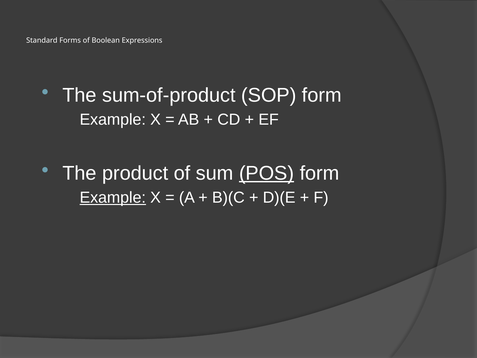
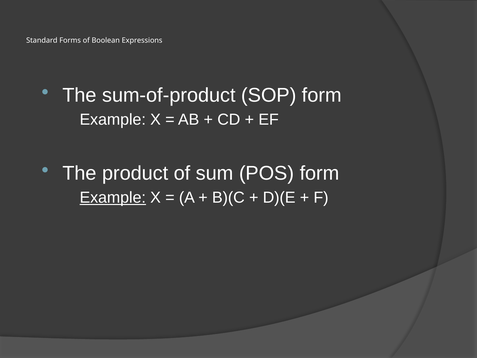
POS underline: present -> none (267, 173)
